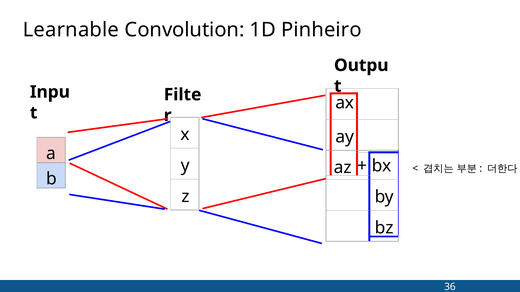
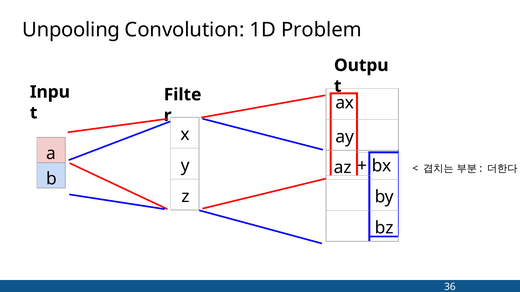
Learnable: Learnable -> Unpooling (71, 30)
Pinheiro: Pinheiro -> Problem (321, 30)
